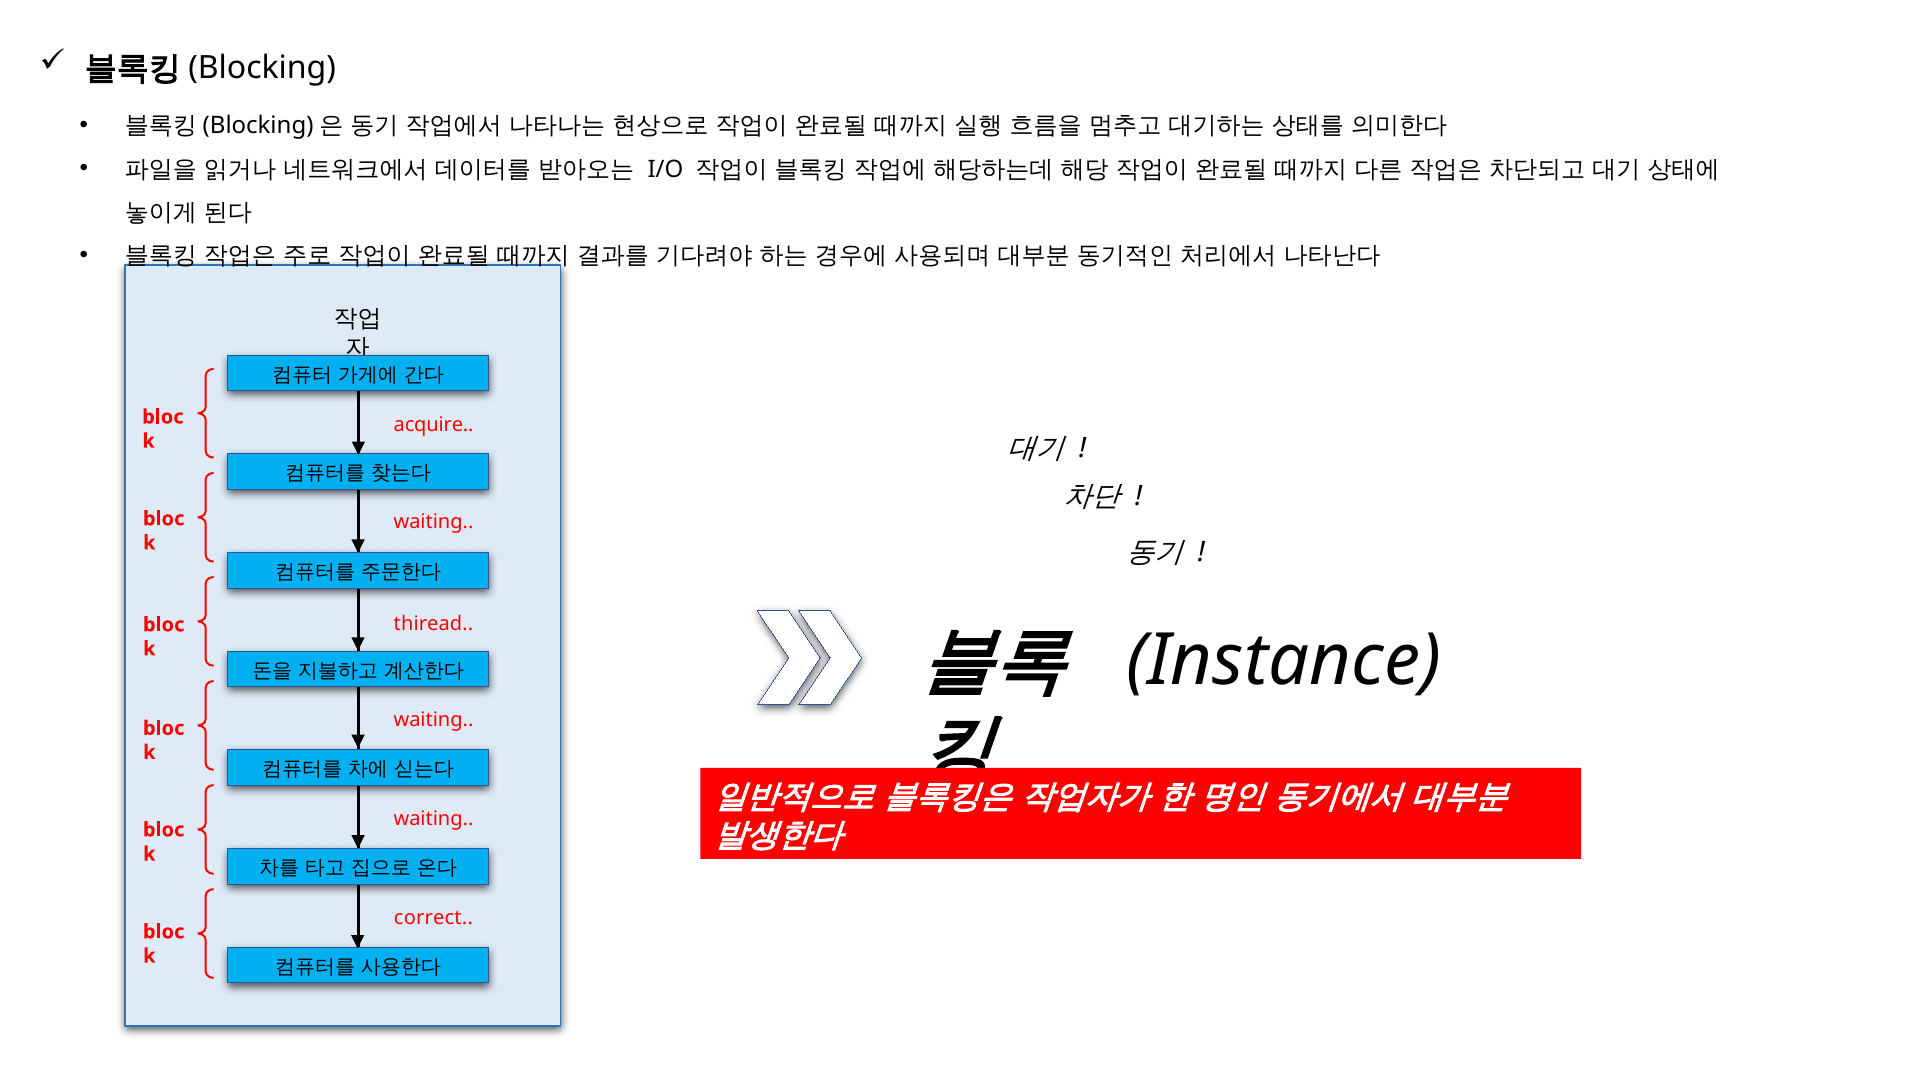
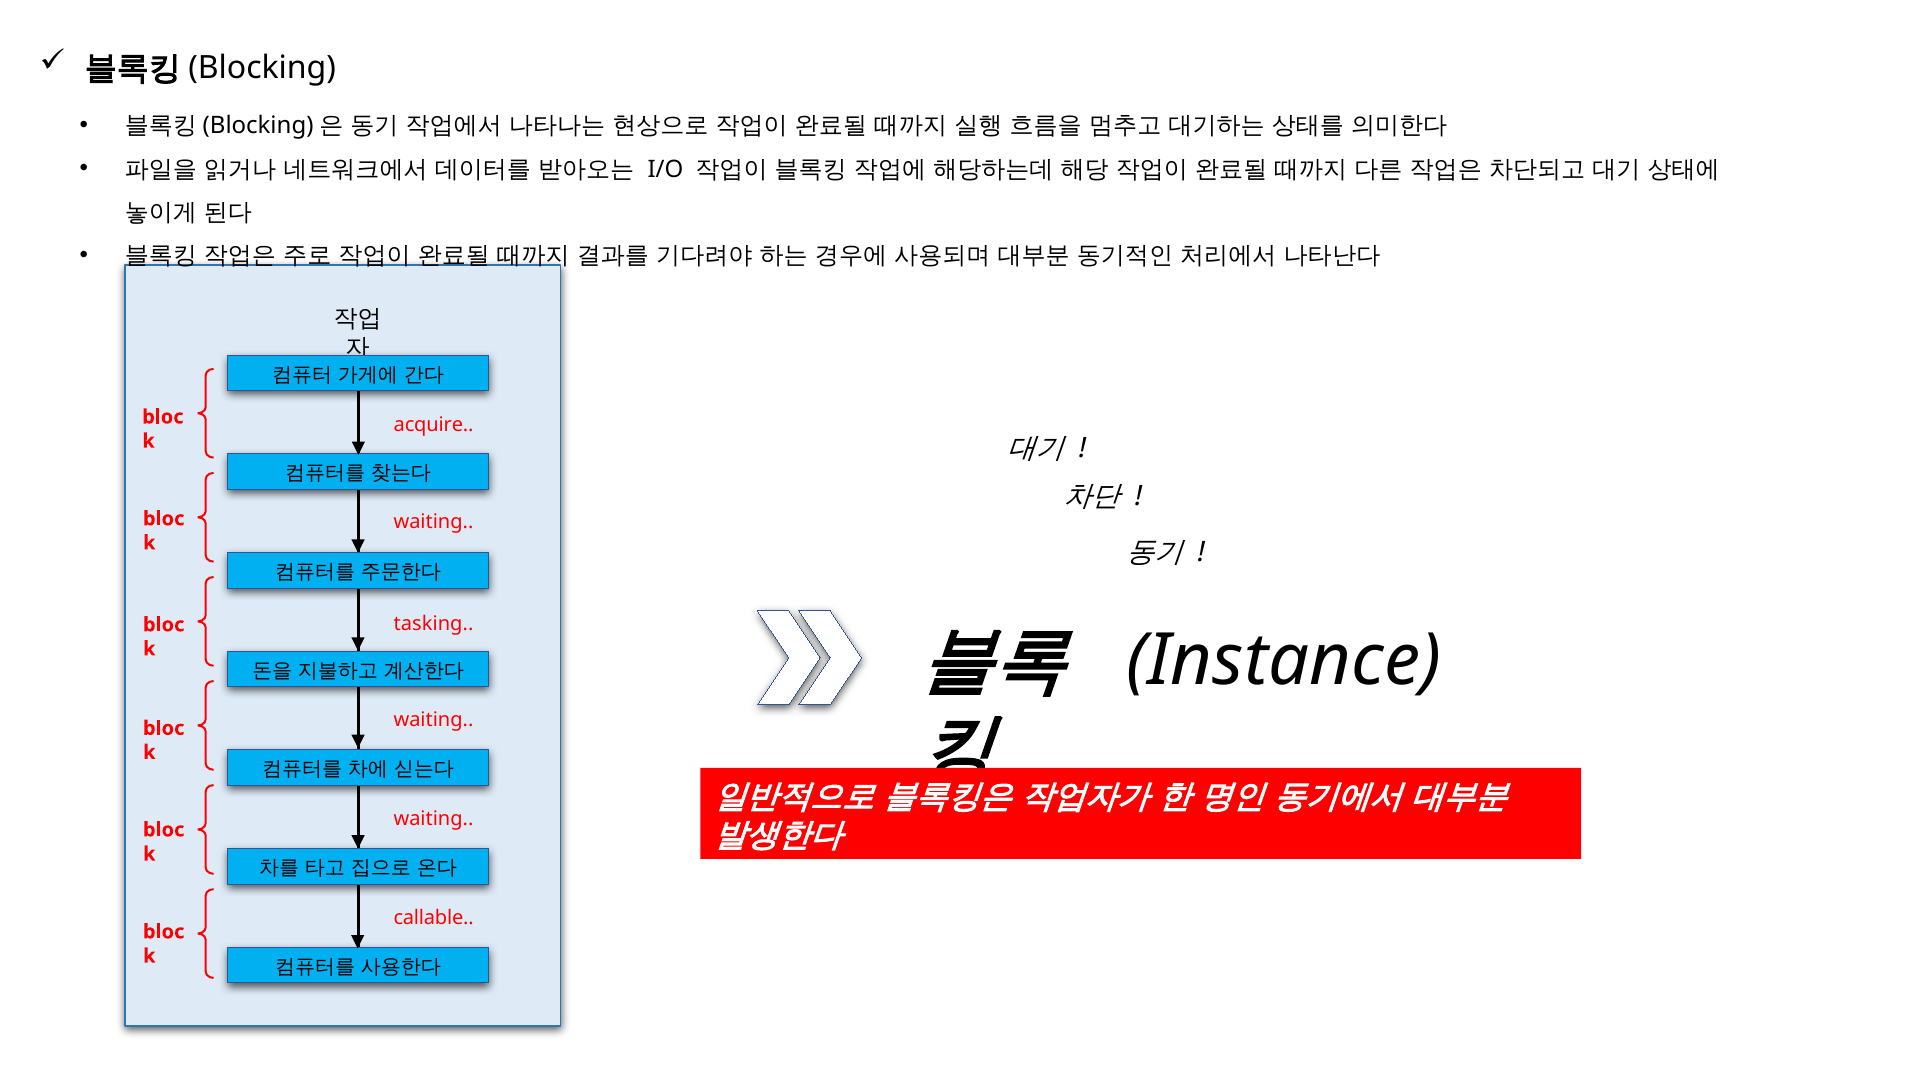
thiread: thiread -> tasking (434, 624)
correct: correct -> callable (434, 918)
